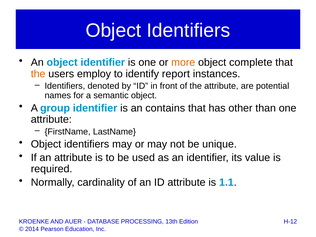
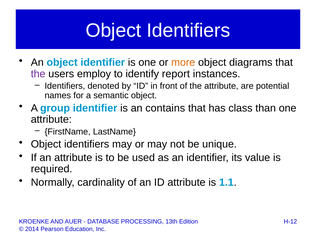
complete: complete -> diagrams (251, 63)
the colour: orange -> purple (38, 74)
other: other -> class (240, 108)
